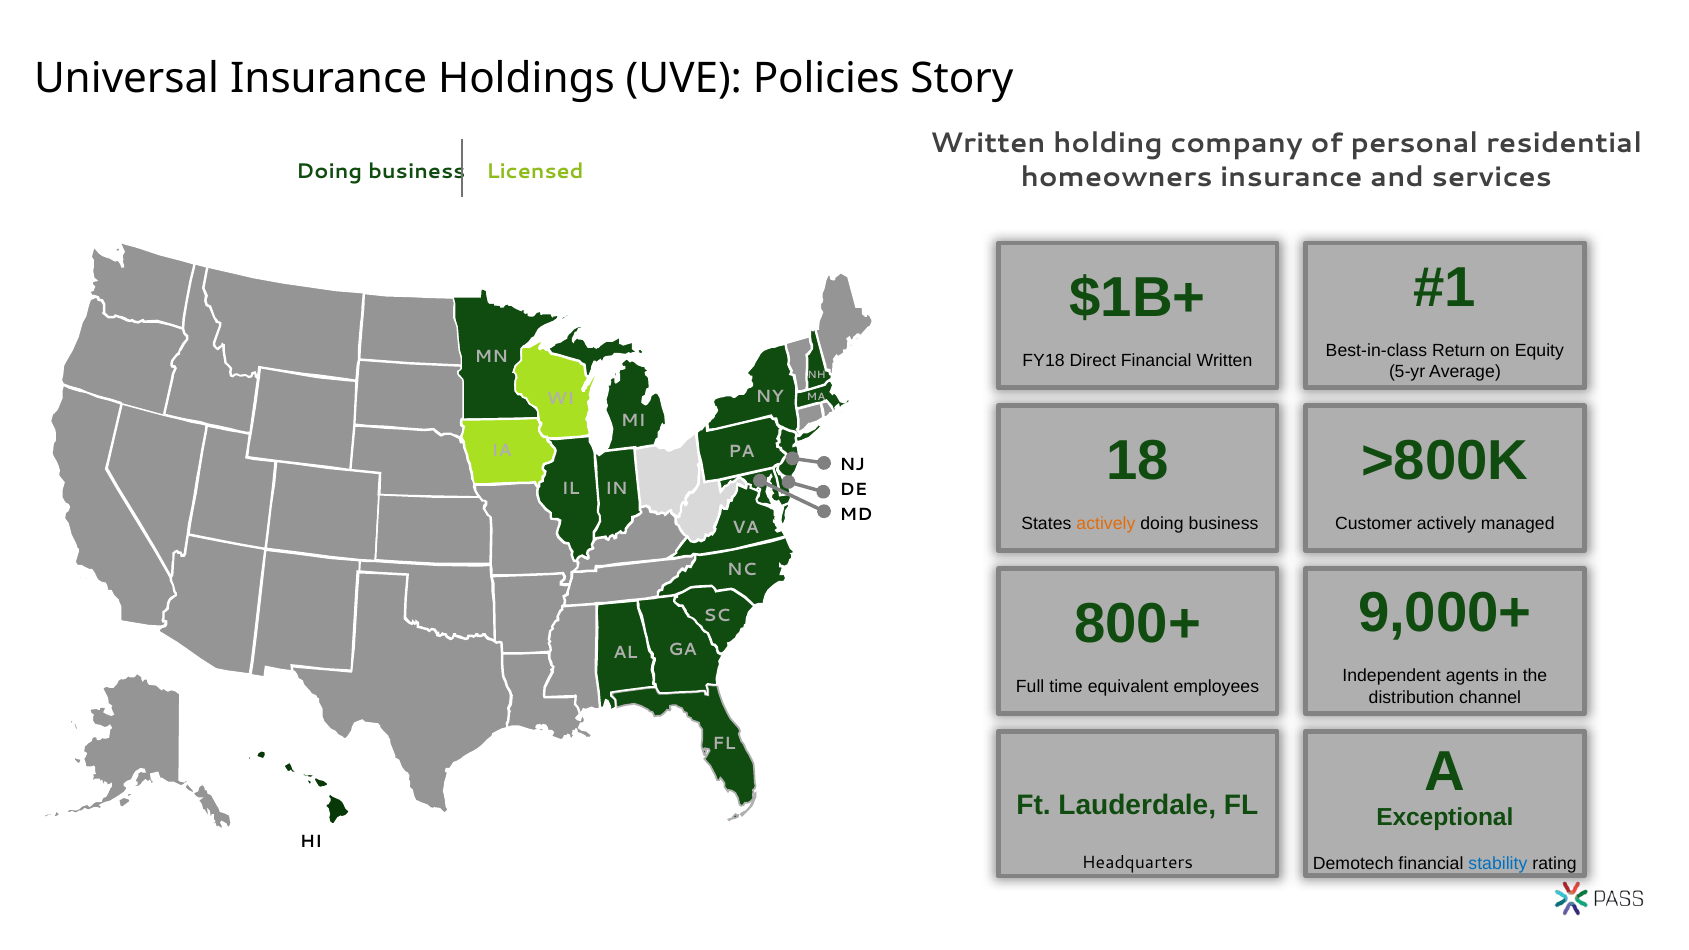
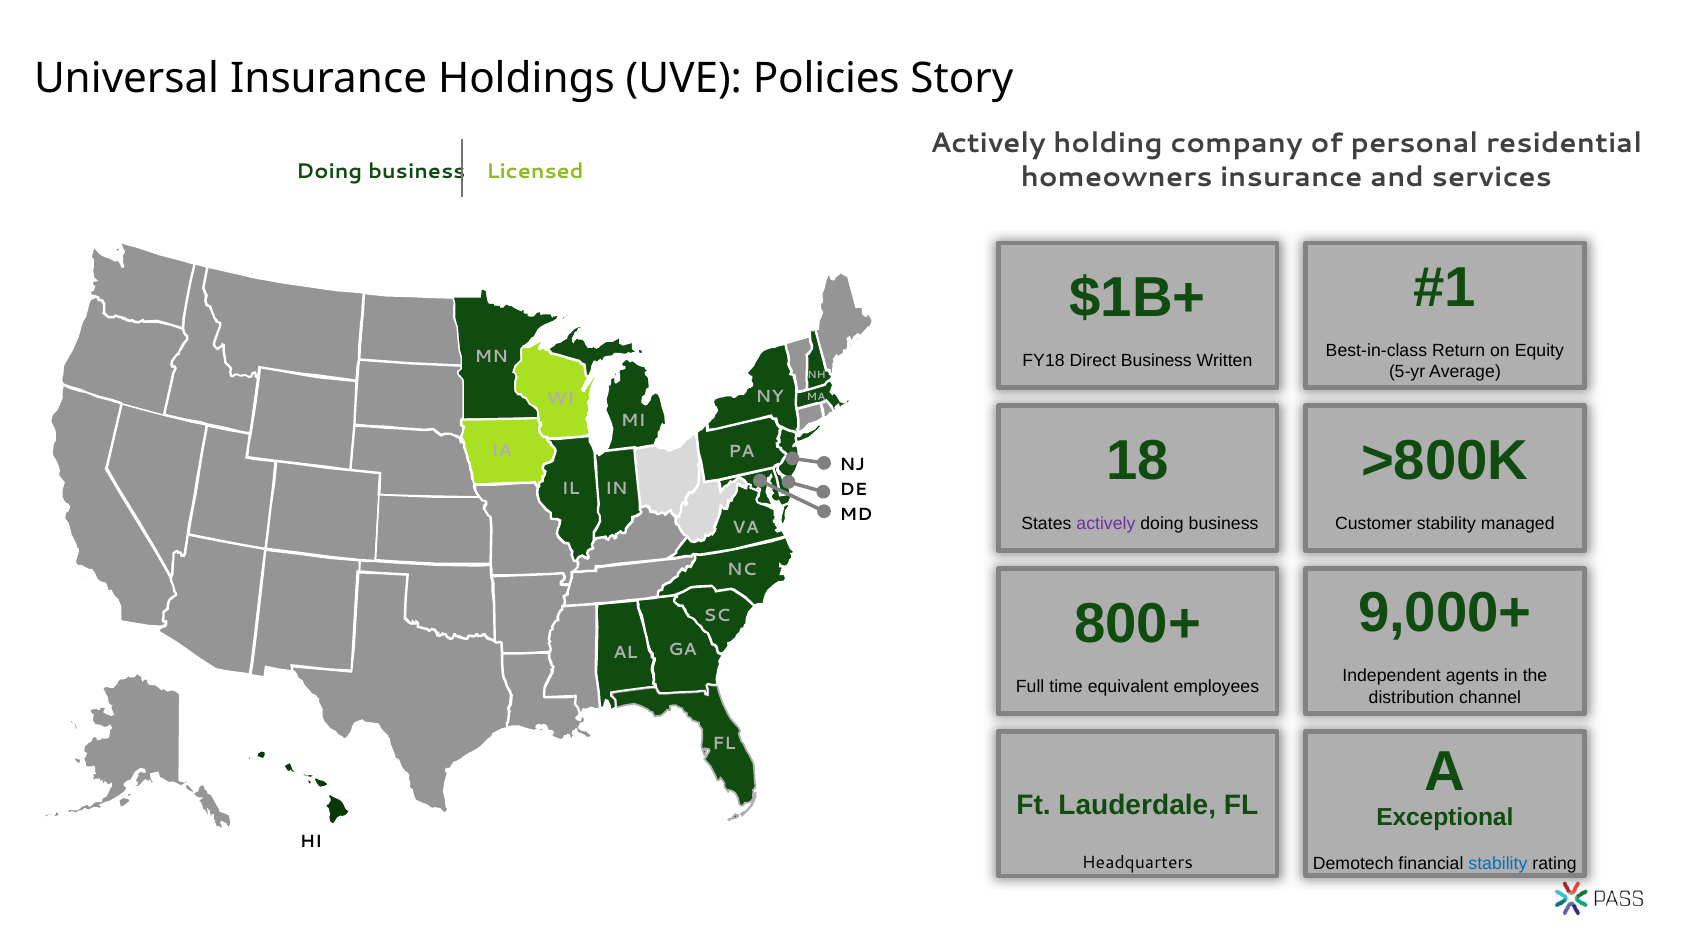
Written: Written -> Actively (988, 143)
Direct Financial: Financial -> Business (1156, 361)
actively colour: orange -> purple (1106, 524)
Customer actively: actively -> stability (1446, 524)
